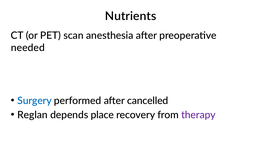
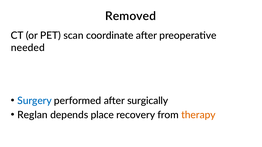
Nutrients: Nutrients -> Removed (131, 16)
anesthesia: anesthesia -> coordinate (110, 36)
cancelled: cancelled -> surgically (148, 101)
therapy colour: purple -> orange (198, 115)
